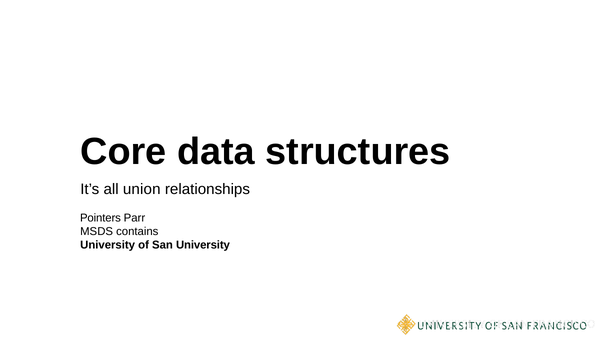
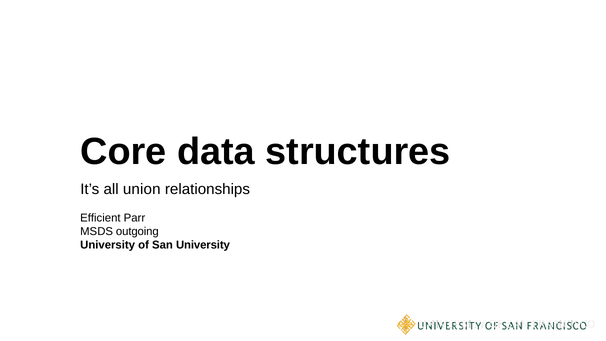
Pointers: Pointers -> Efficient (100, 218)
contains: contains -> outgoing (137, 231)
